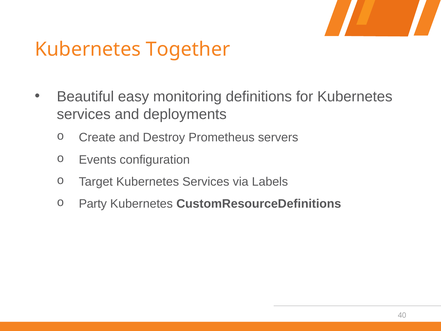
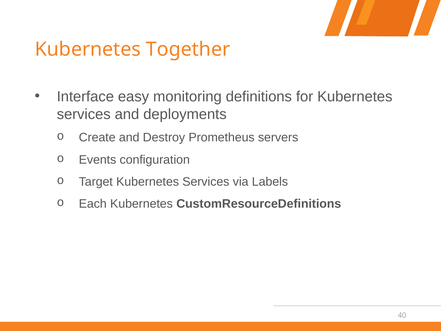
Beautiful: Beautiful -> Interface (85, 96)
Party: Party -> Each (93, 204)
